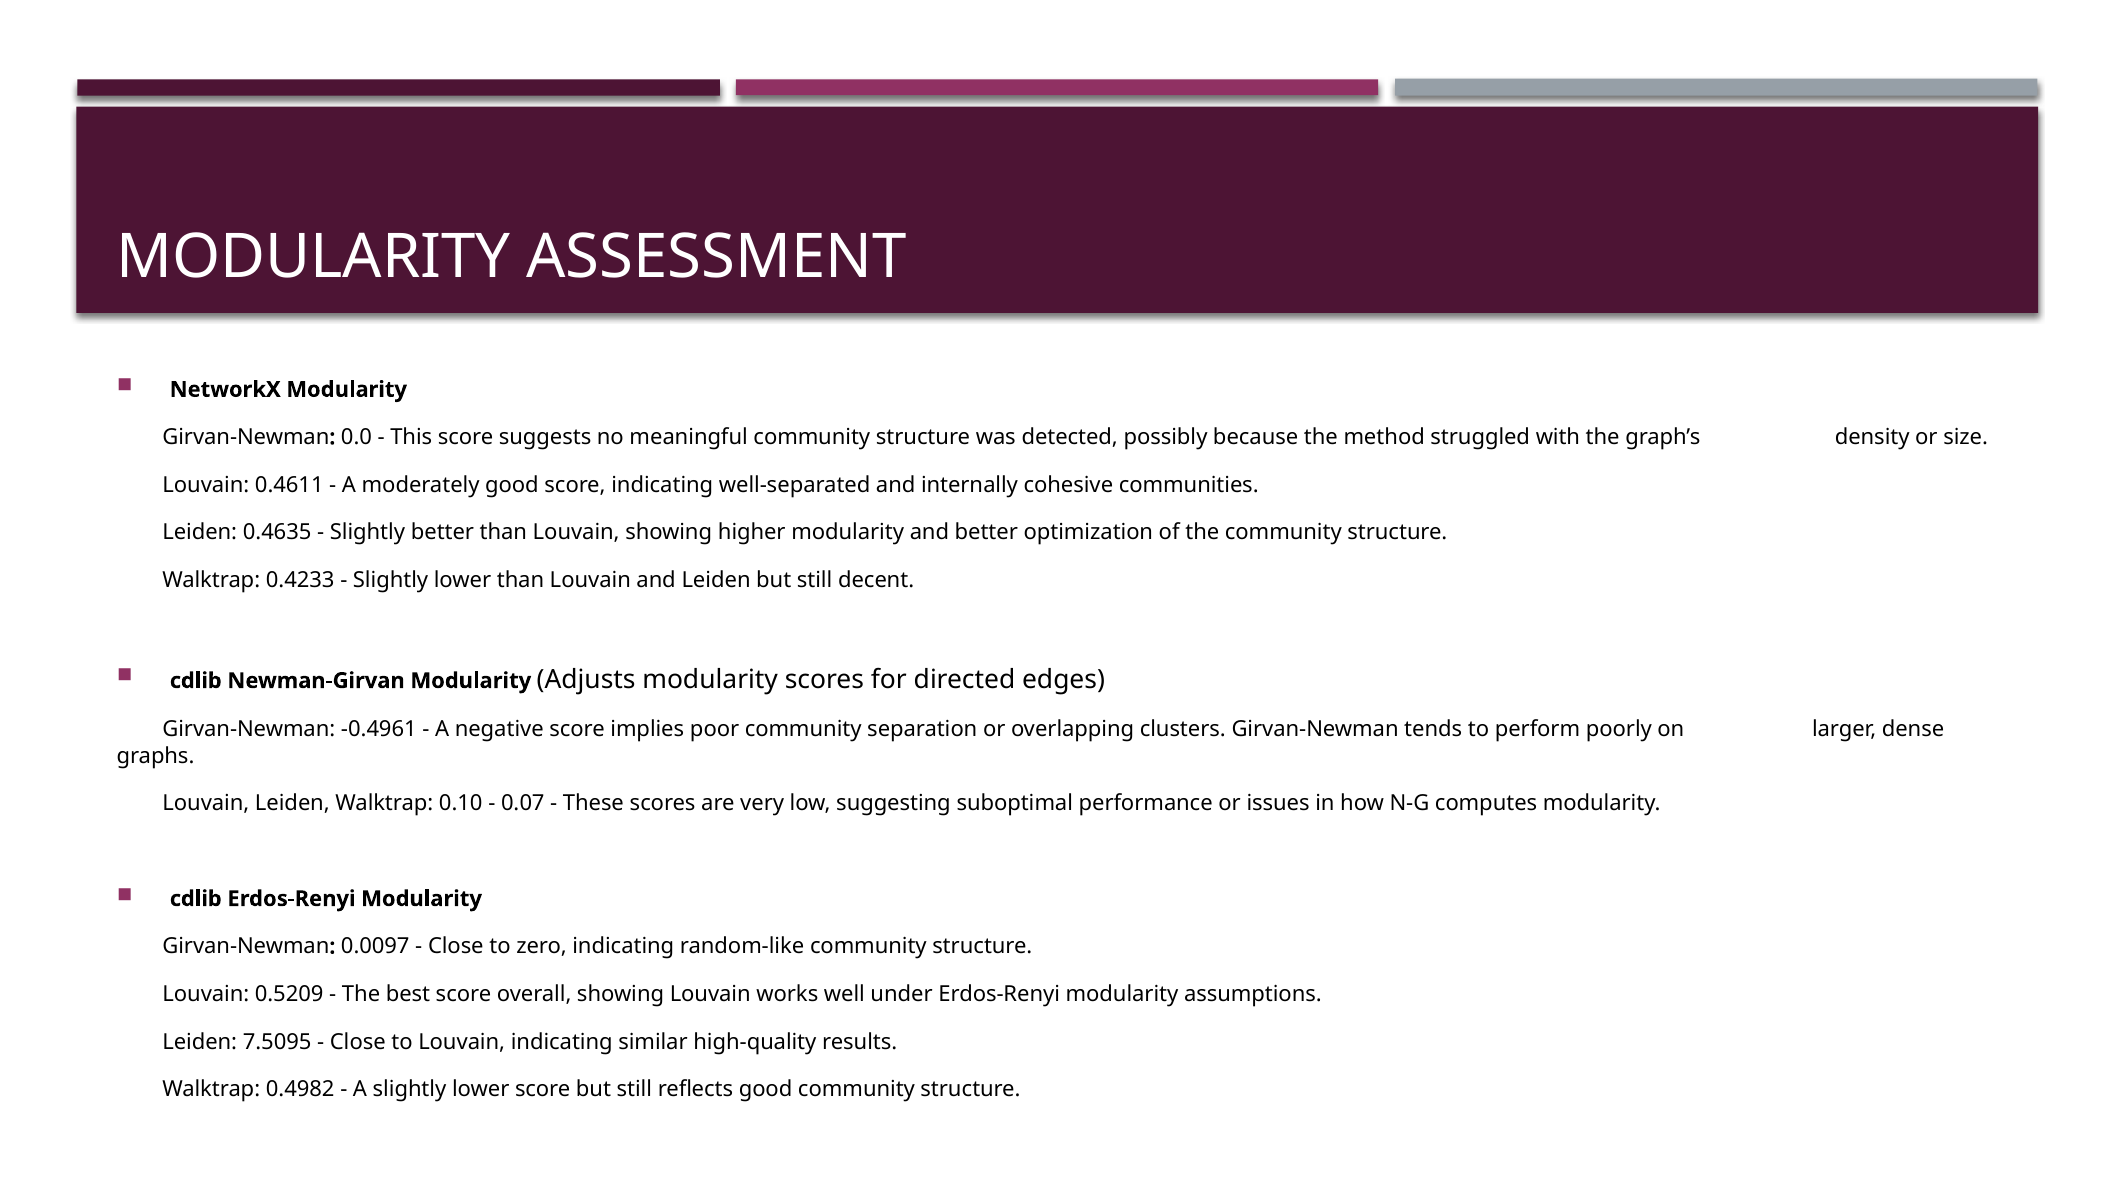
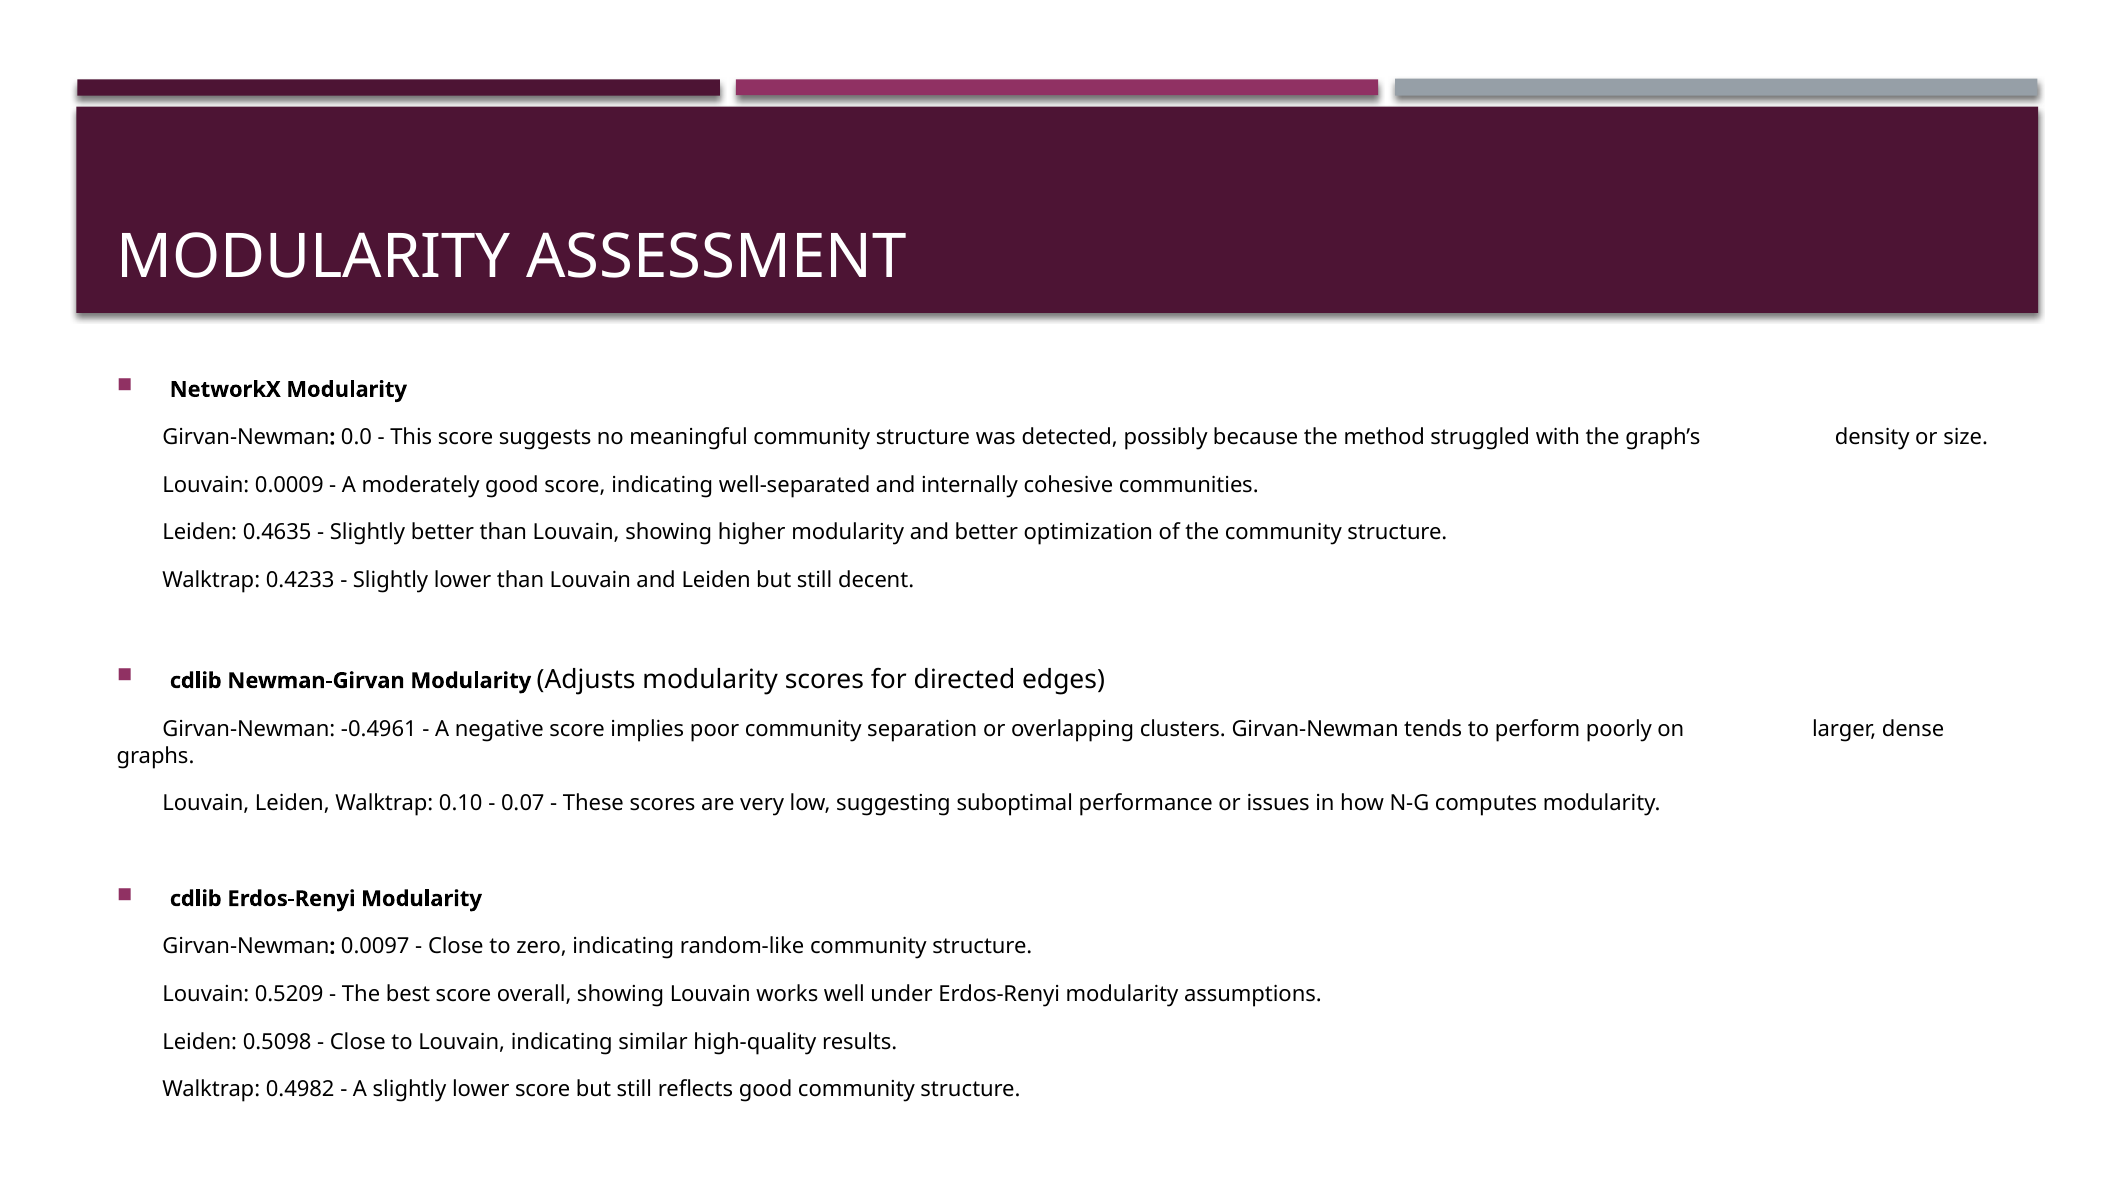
0.4611: 0.4611 -> 0.0009 (289, 485)
7.5095: 7.5095 -> 0.5098 (277, 1041)
